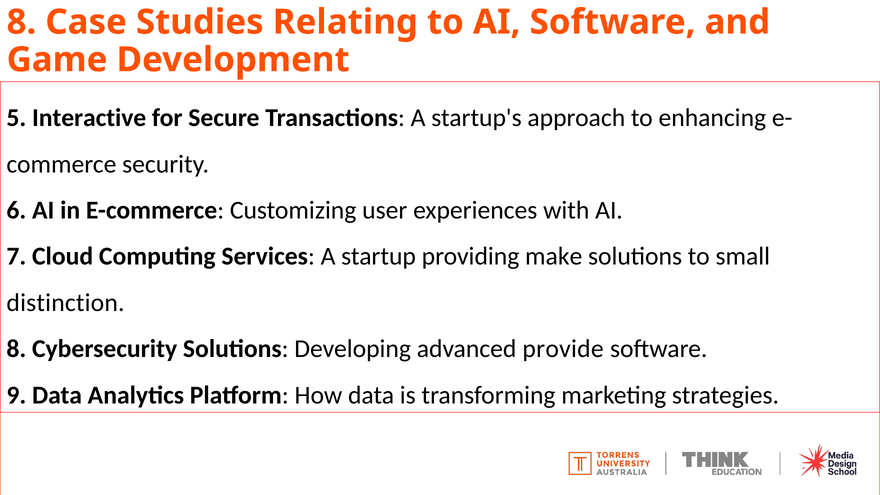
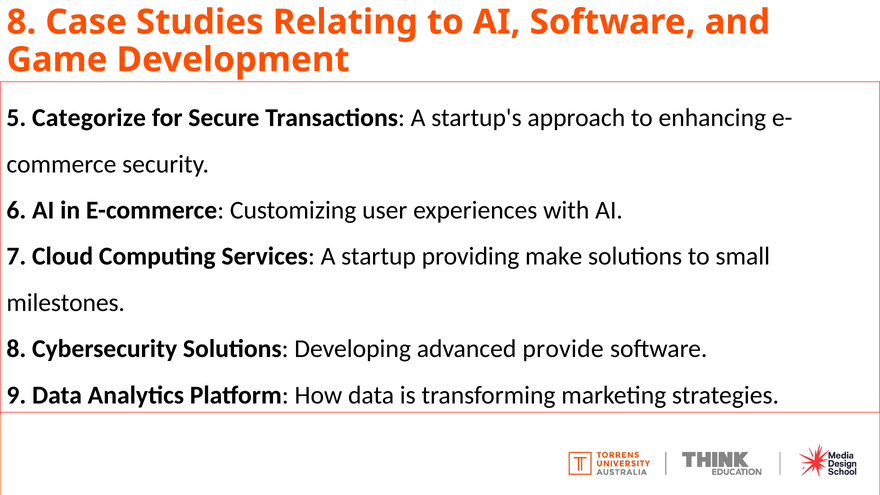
Interactive: Interactive -> Categorize (89, 118)
distinction: distinction -> milestones (66, 303)
